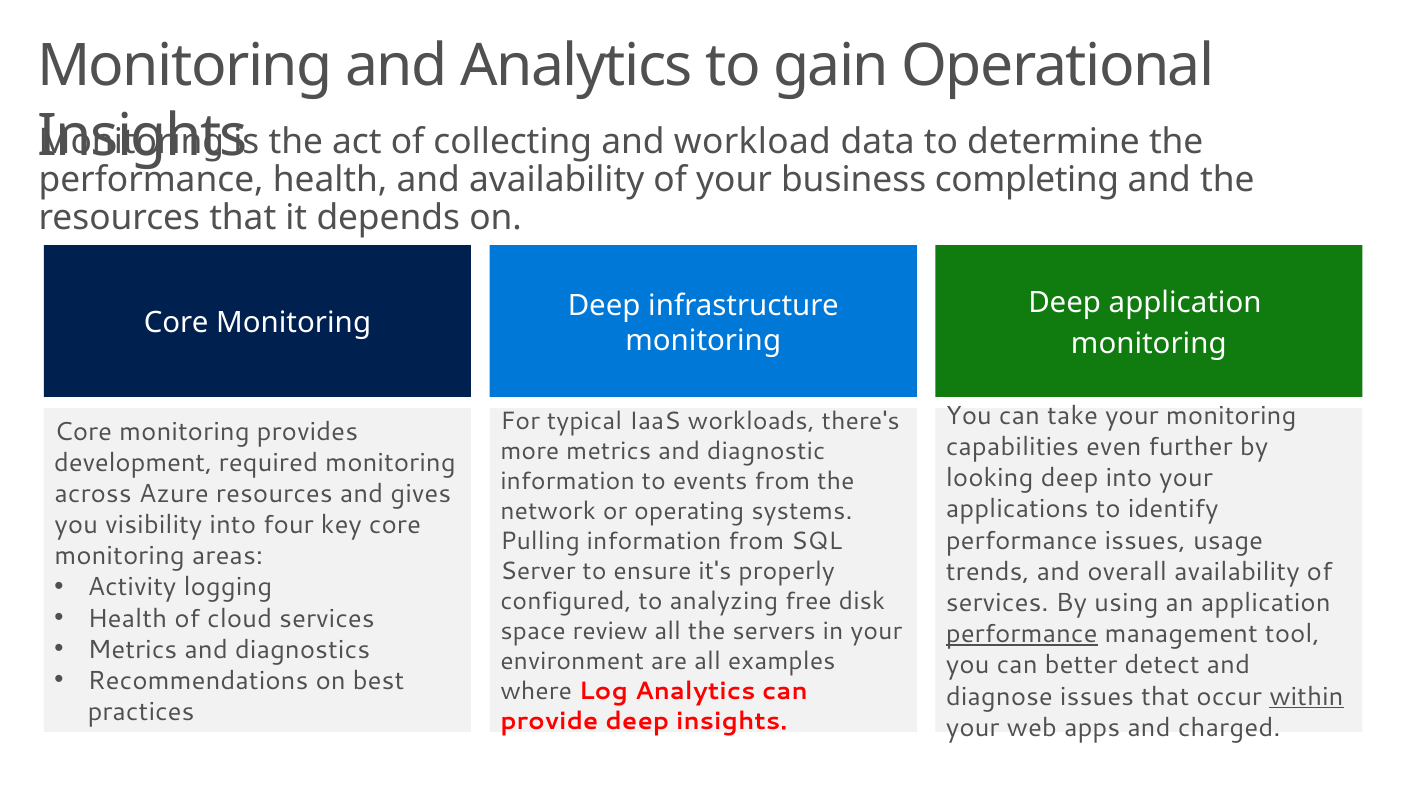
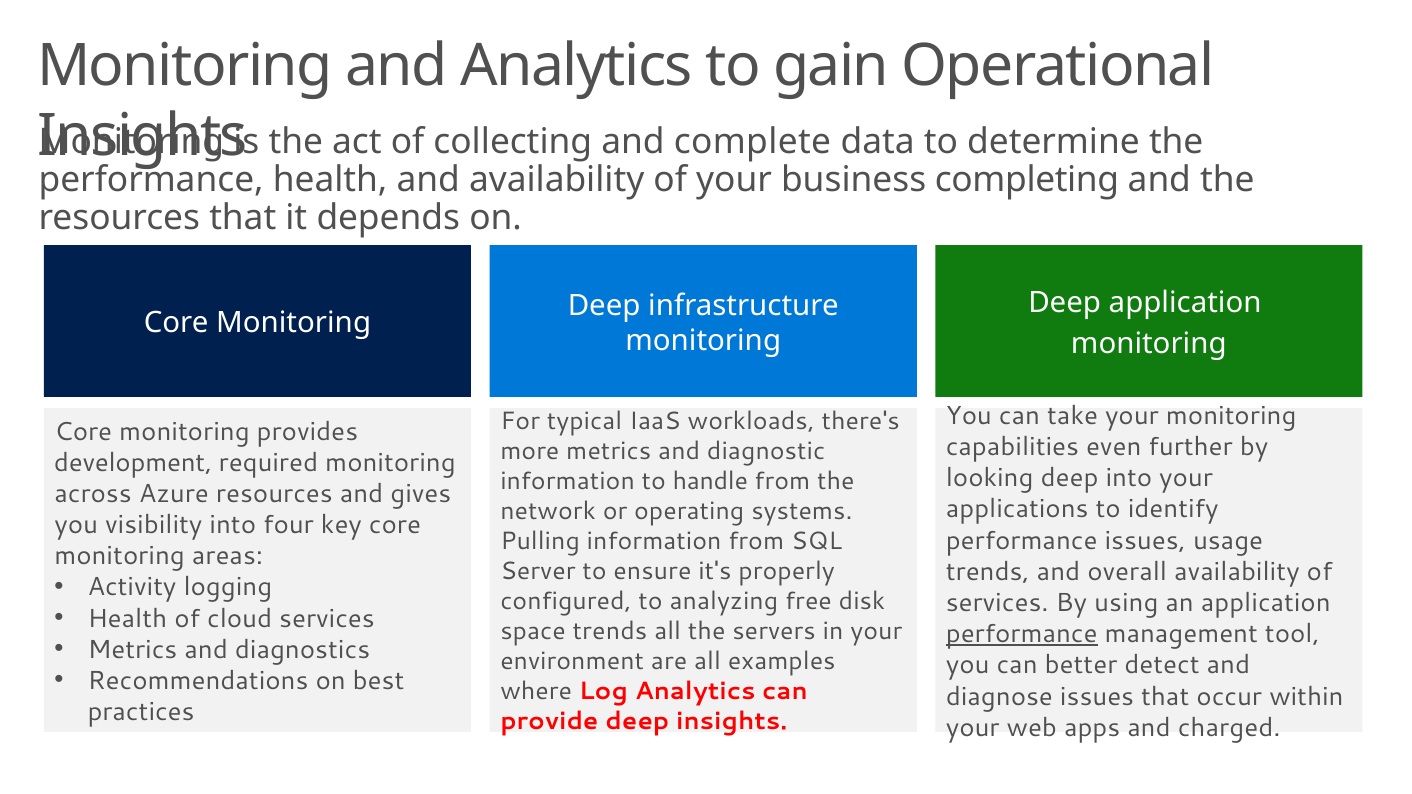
workload: workload -> complete (752, 142)
events: events -> handle (710, 482)
space review: review -> trends (610, 632)
within underline: present -> none (1306, 697)
